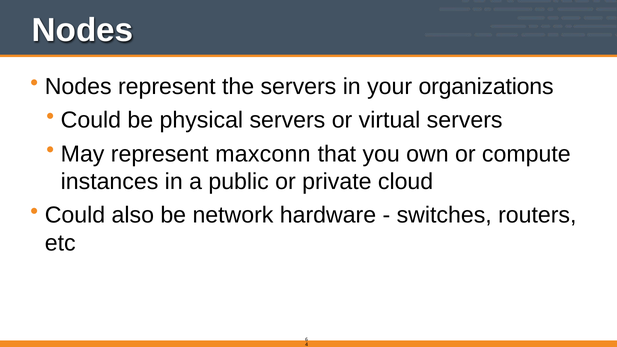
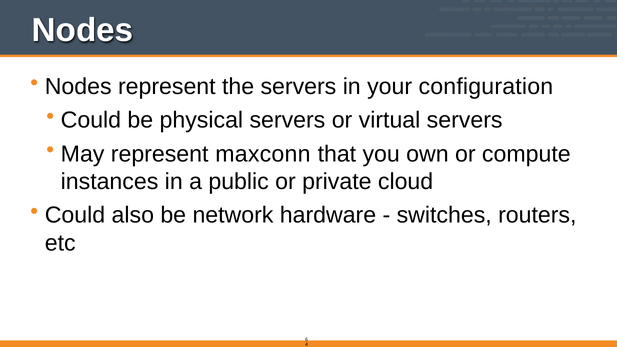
organizations: organizations -> configuration (486, 87)
